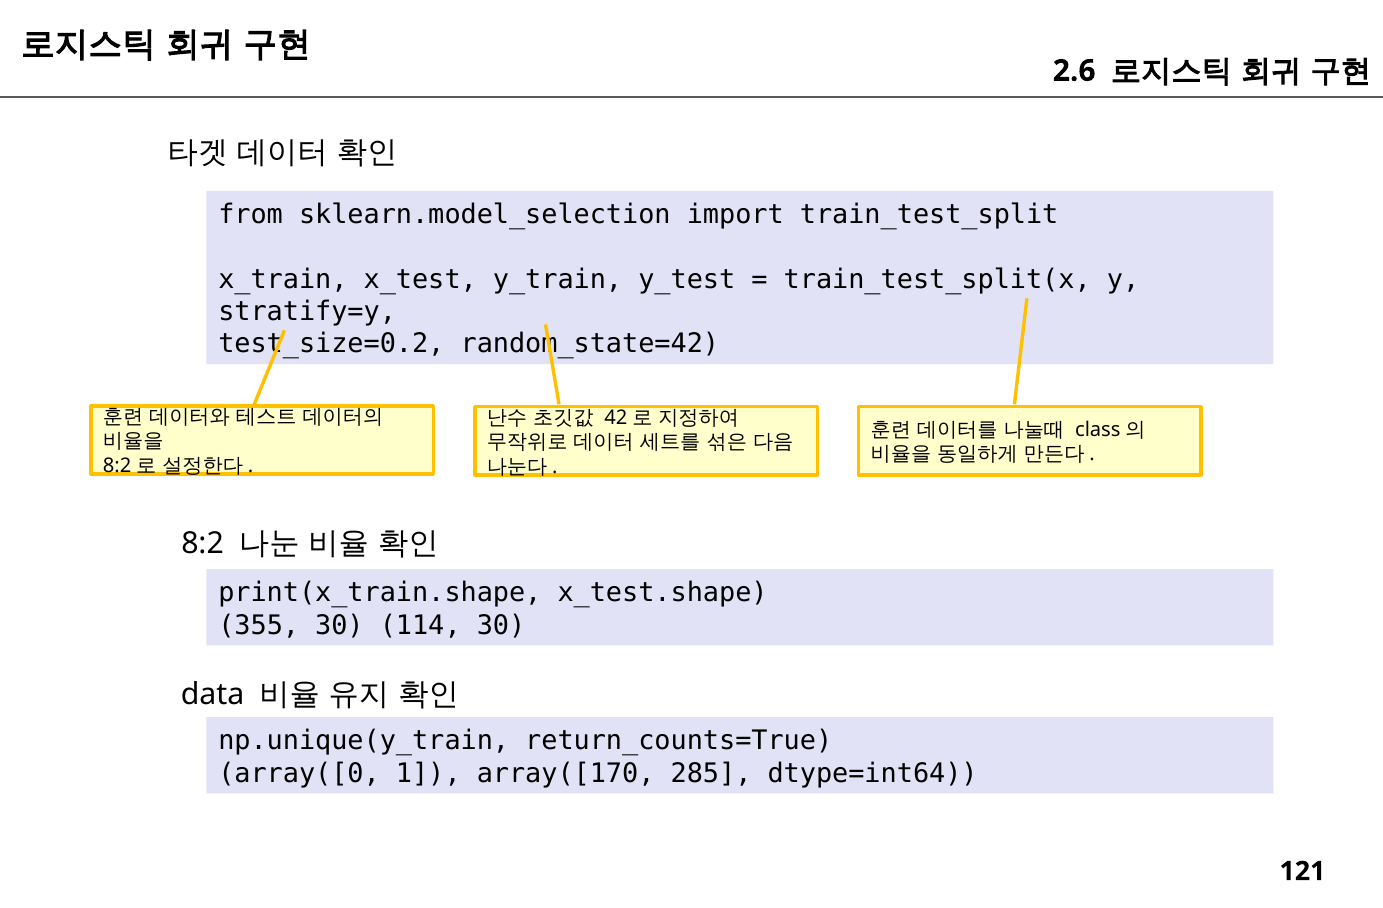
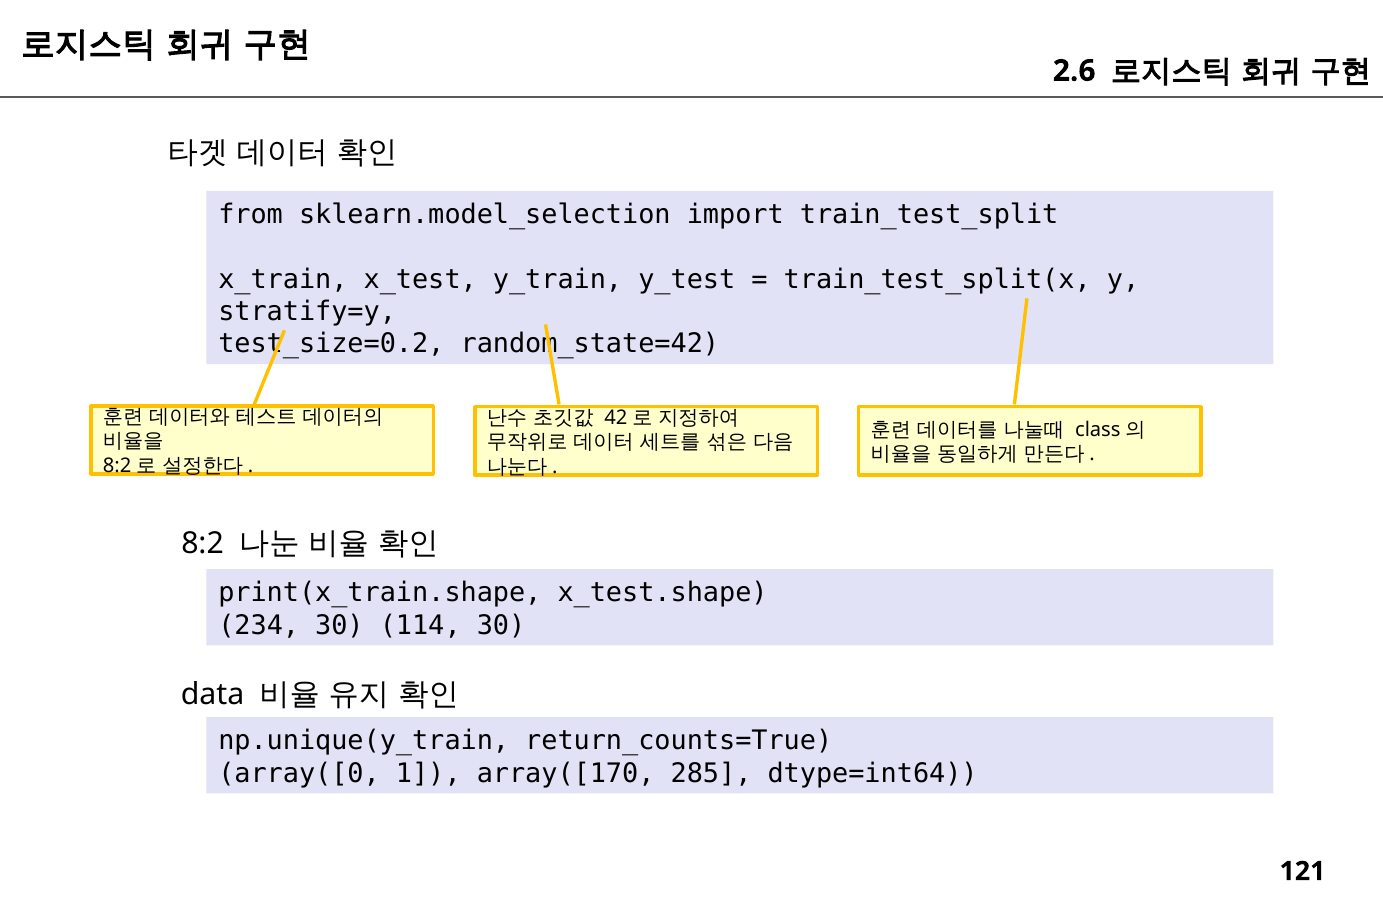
355: 355 -> 234 (259, 626)
